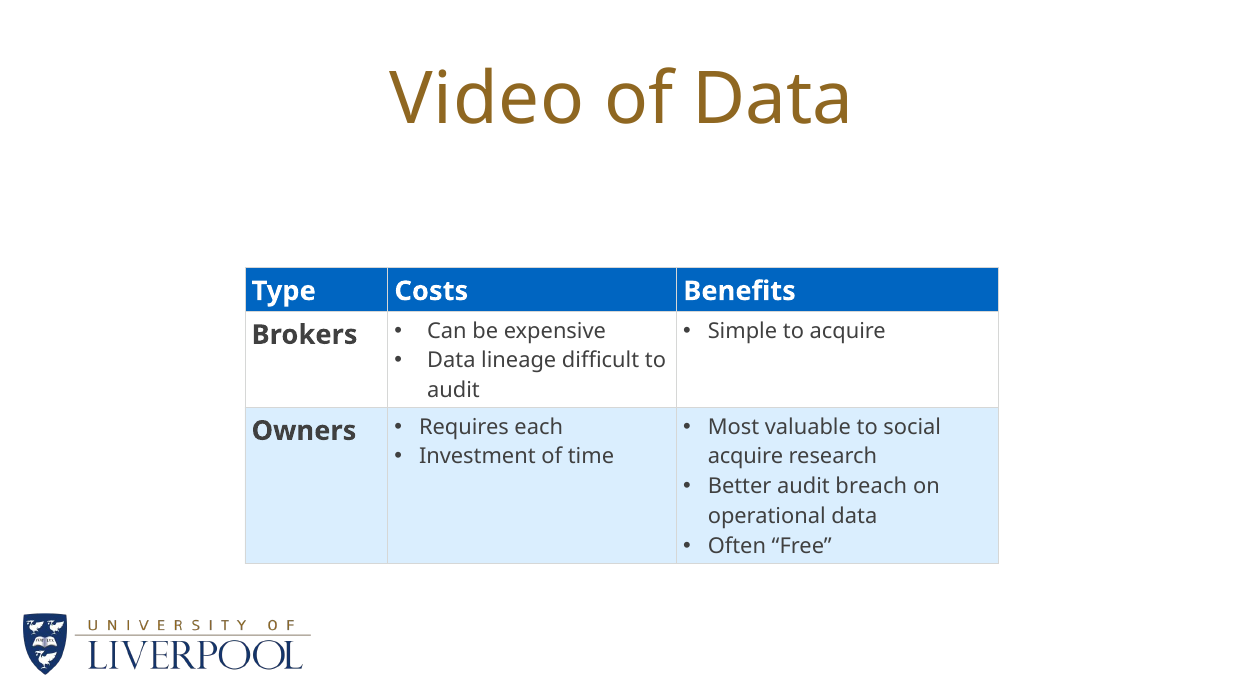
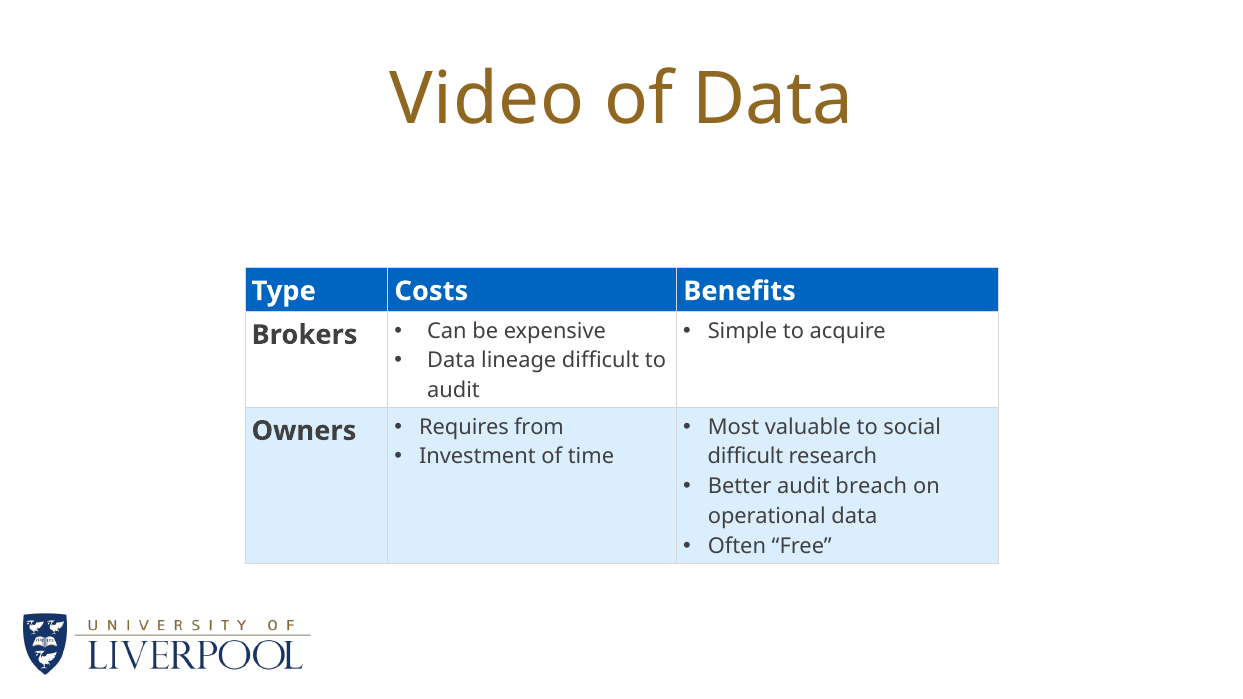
each: each -> from (539, 427)
acquire: acquire -> difficult (745, 457)
